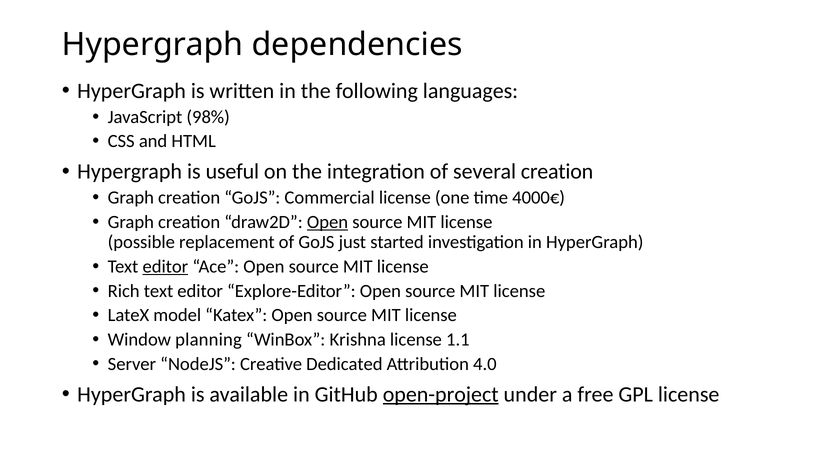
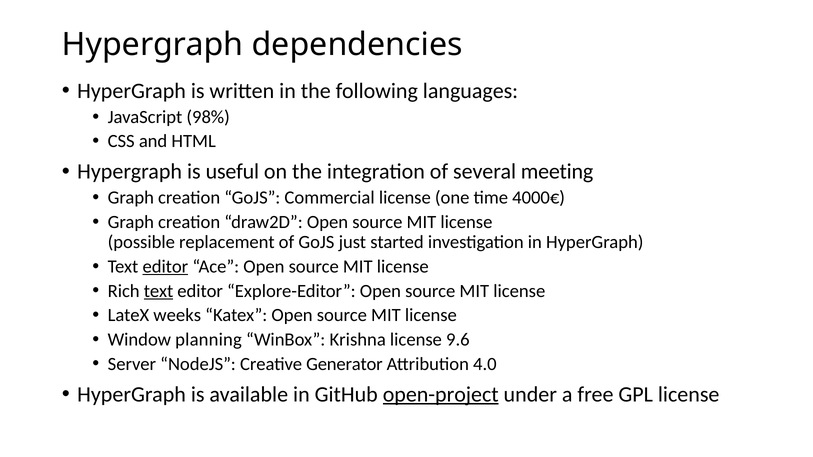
several creation: creation -> meeting (557, 172)
Open underline: present -> none (328, 222)
text underline: none -> present (159, 291)
model: model -> weeks (177, 315)
1.1: 1.1 -> 9.6 (458, 340)
Dedicated: Dedicated -> Generator (344, 364)
